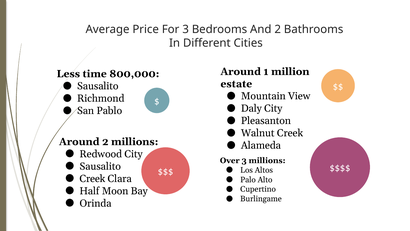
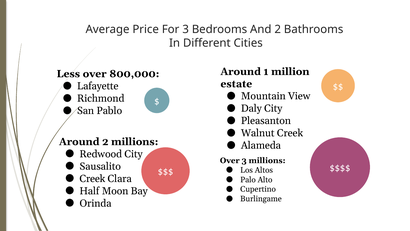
Less time: time -> over (95, 74)
Sausalito: Sausalito -> Lafayette (98, 86)
